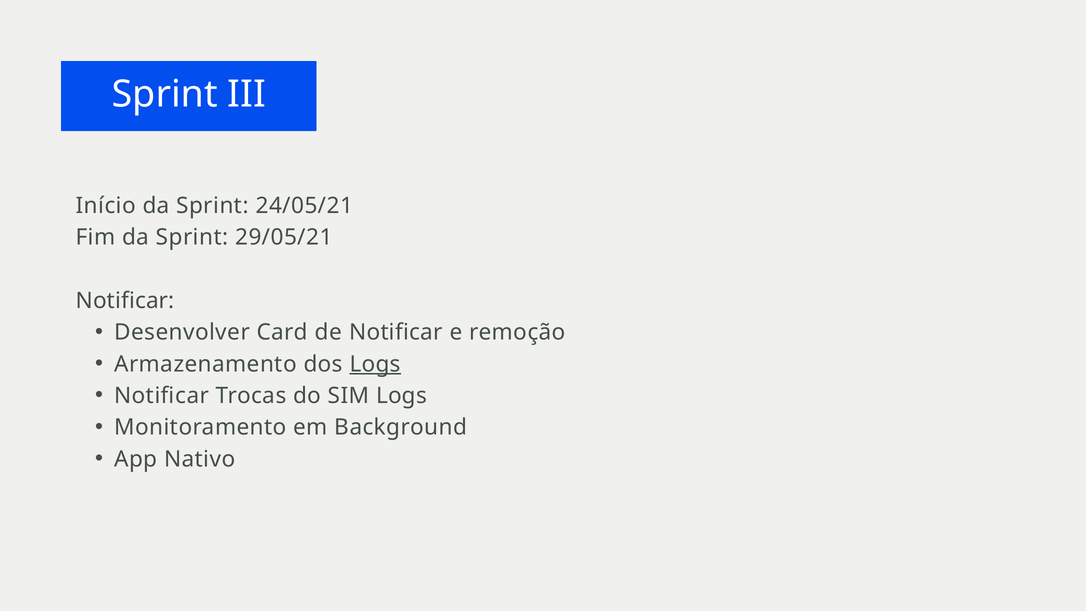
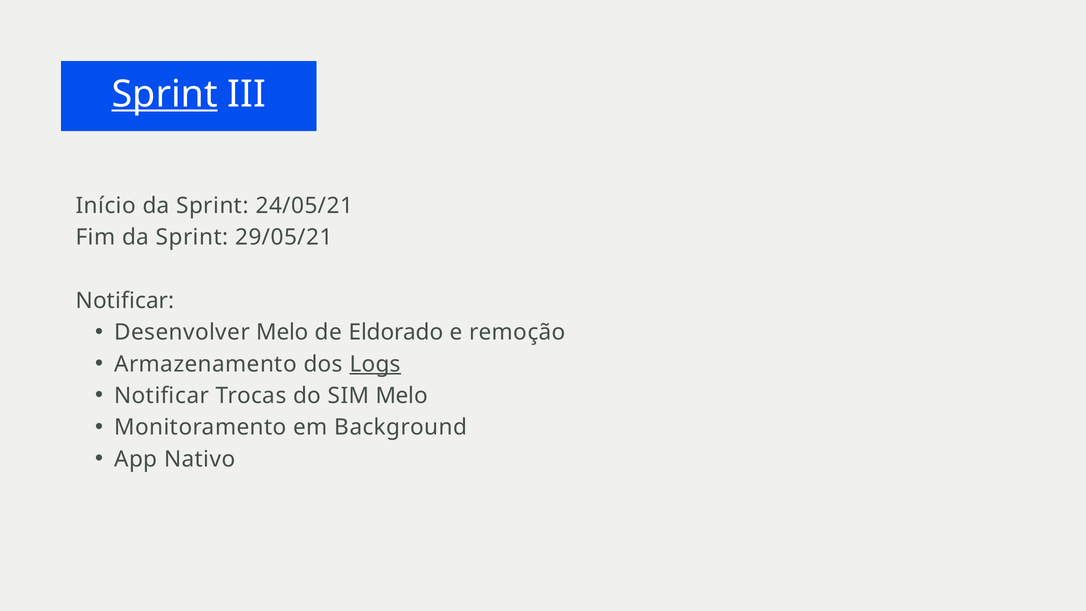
Sprint underline: none -> present (165, 94)
Desenvolver Card: Card -> Melo (283, 332)
de Notificar: Notificar -> Eldorado (396, 332)
SIM Logs: Logs -> Melo (402, 396)
